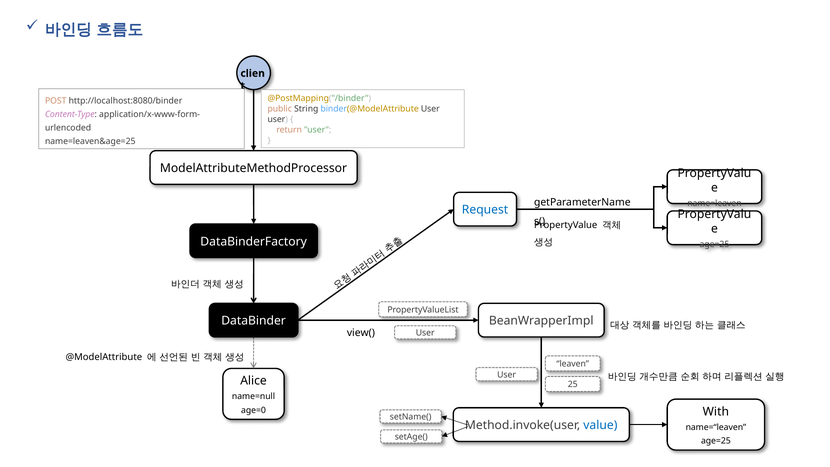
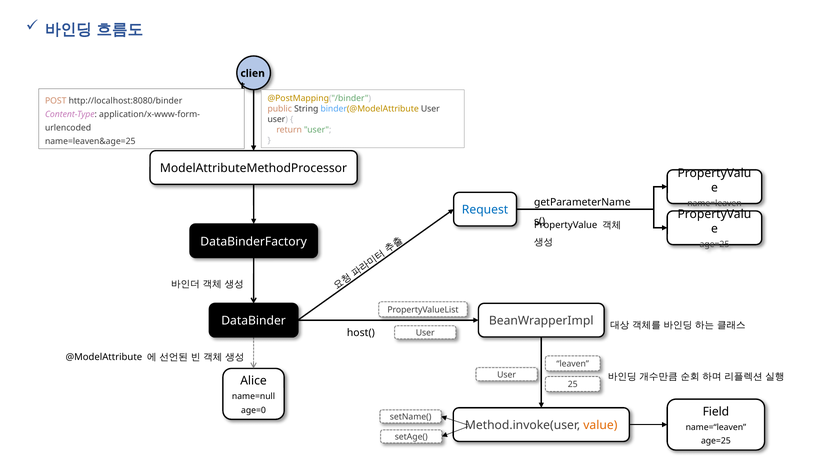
view(: view( -> host( (361, 333)
With: With -> Field (716, 411)
value colour: blue -> orange (600, 425)
